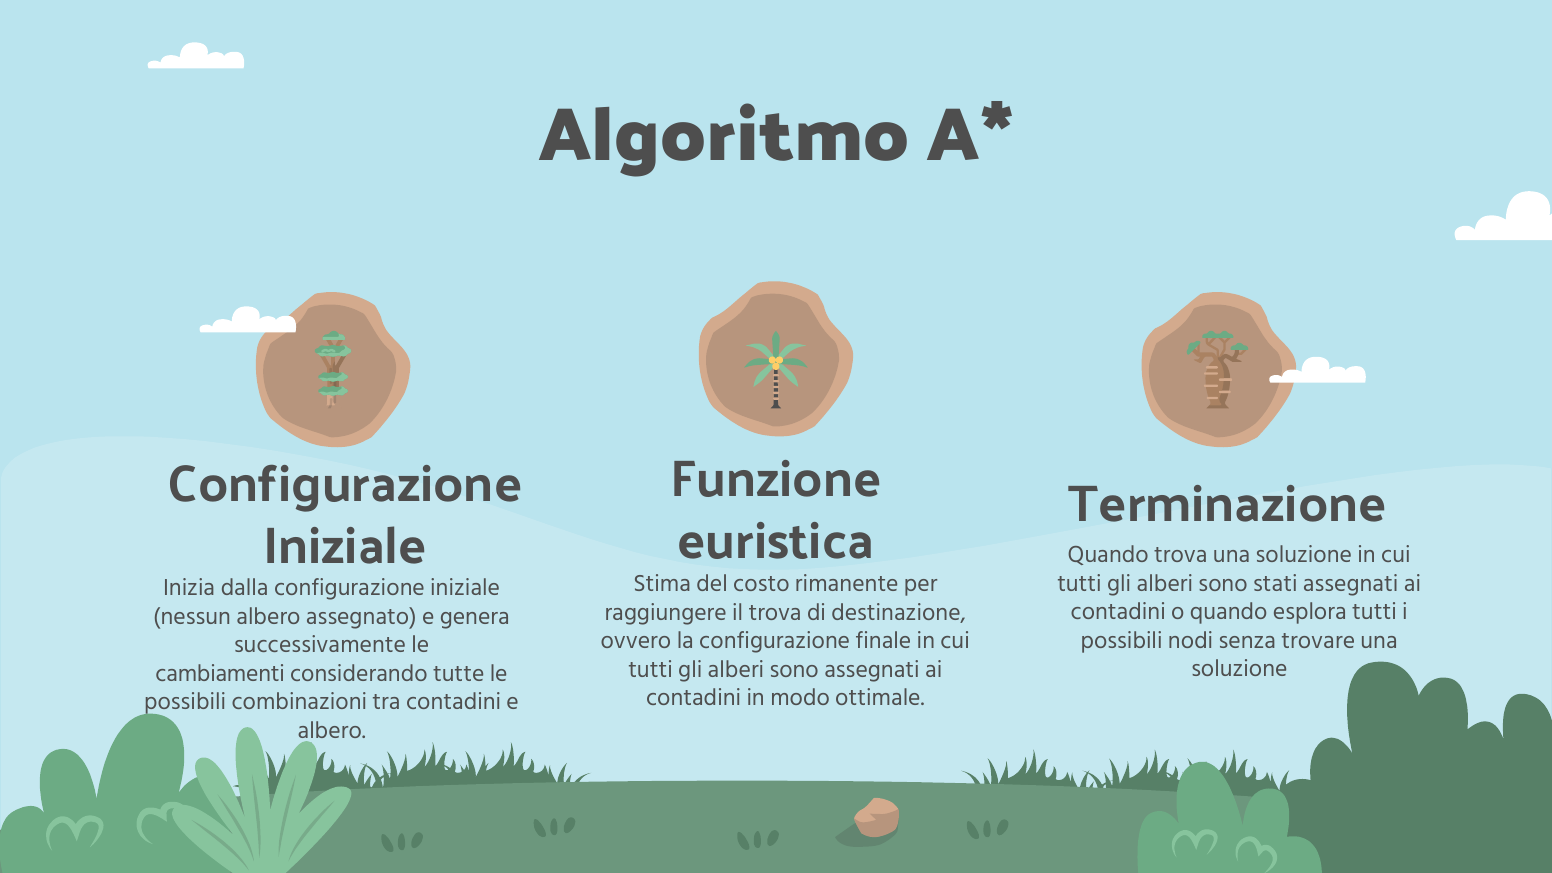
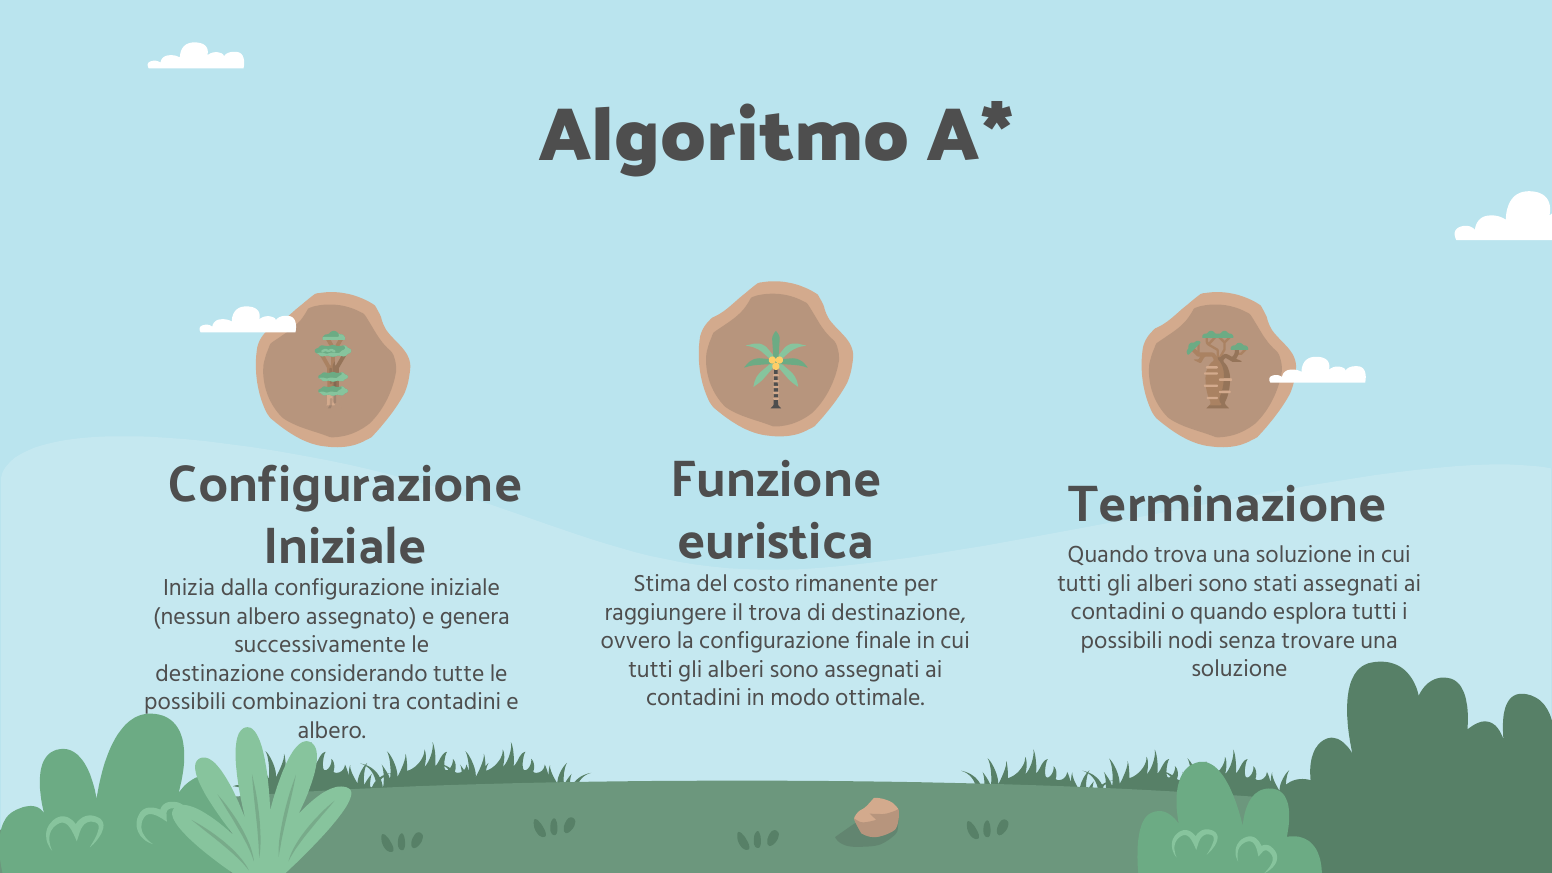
cambiamenti: cambiamenti -> destinazione (220, 673)
